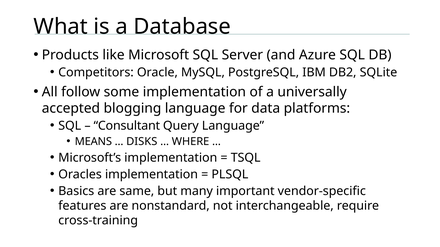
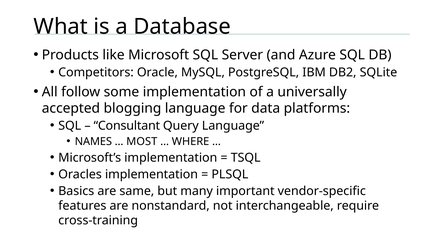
MEANS: MEANS -> NAMES (93, 142)
DISKS: DISKS -> MOST (142, 142)
